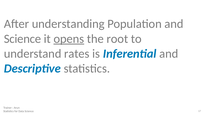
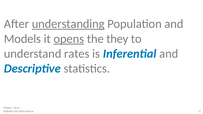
understanding underline: none -> present (68, 24)
Science: Science -> Models (22, 39)
root: root -> they (117, 39)
